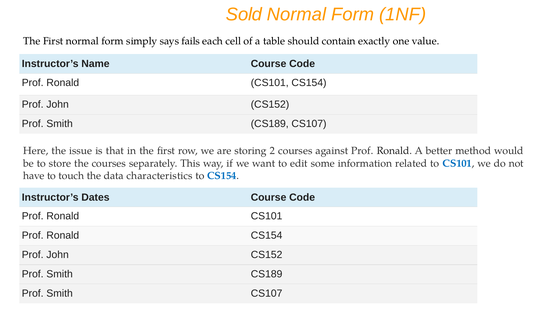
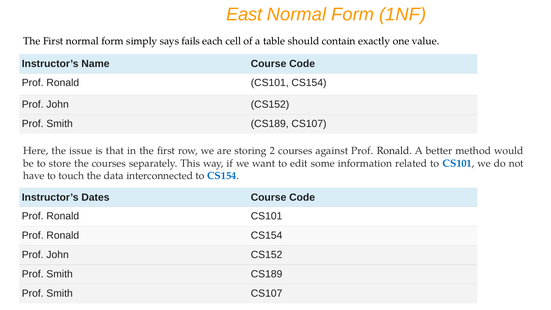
Sold: Sold -> East (244, 14)
characteristics: characteristics -> interconnected (160, 176)
